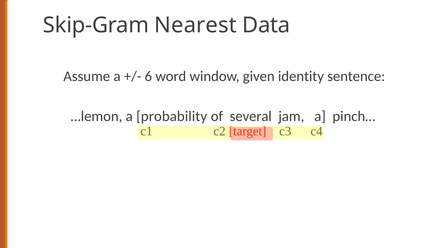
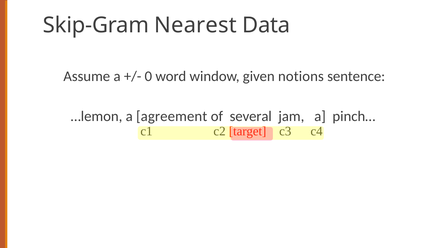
6: 6 -> 0 (148, 76)
identity: identity -> notions (301, 76)
probability: probability -> agreement (172, 116)
